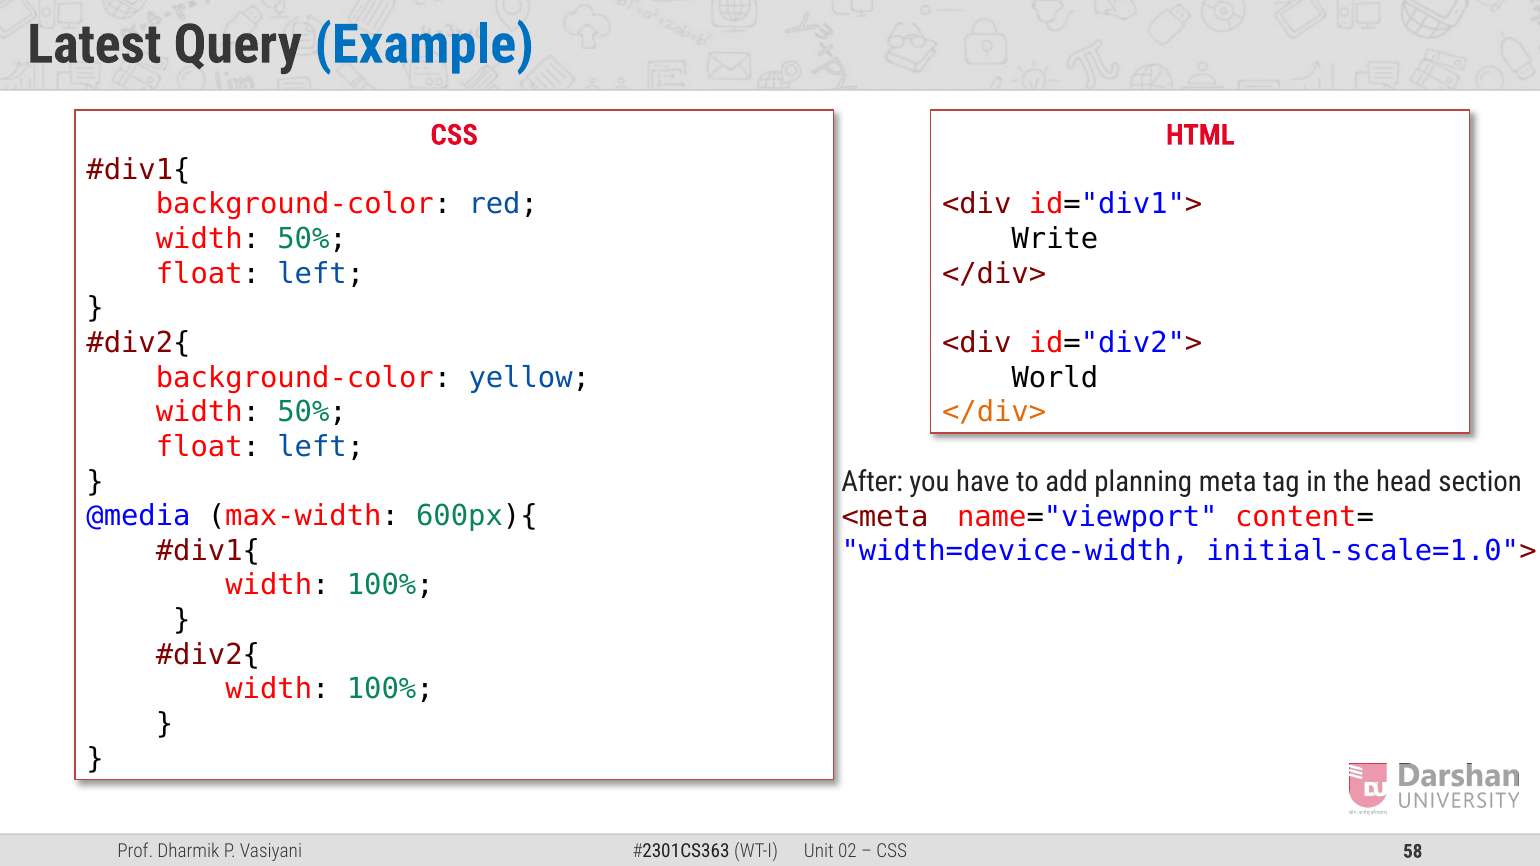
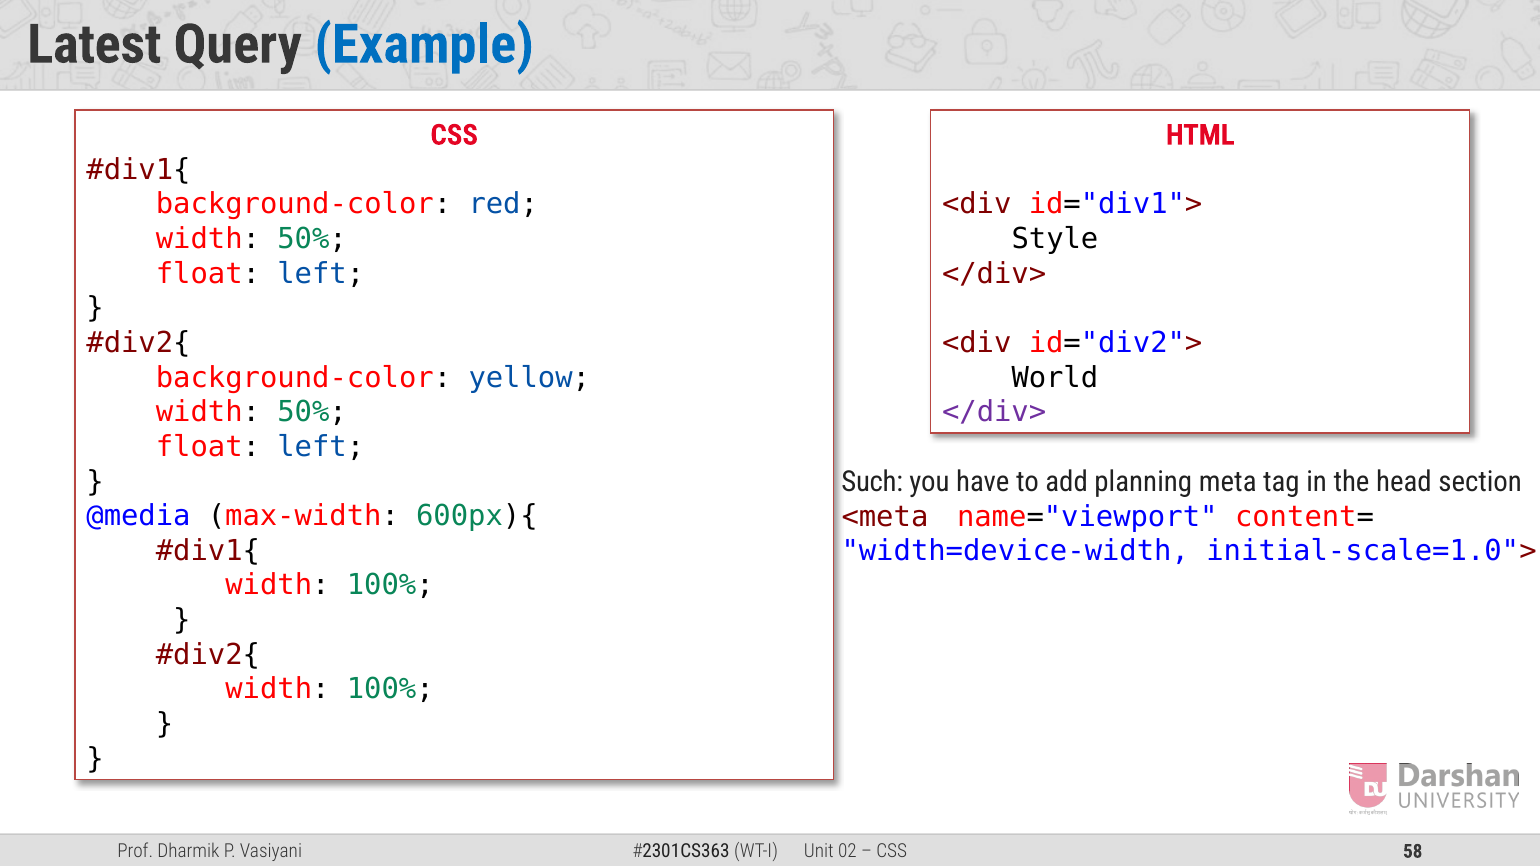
Write: Write -> Style (1055, 239)
</div> colour: orange -> purple (994, 412)
After: After -> Such (872, 482)
